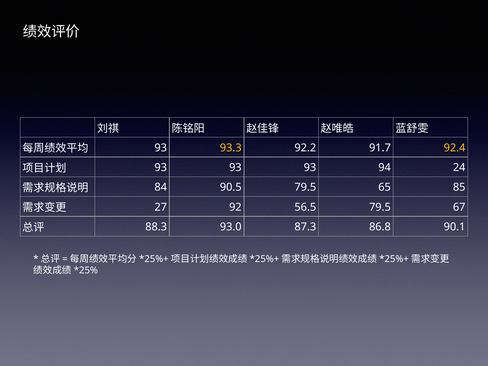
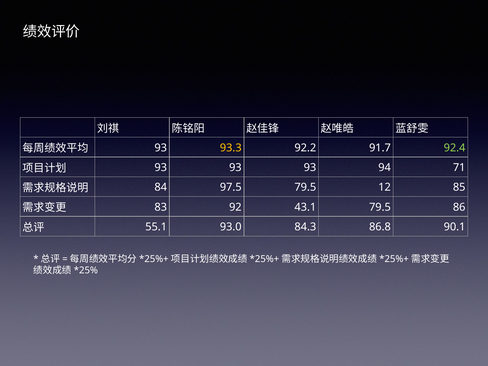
92.4 colour: yellow -> light green (455, 148)
24: 24 -> 71 (459, 168)
90.5: 90.5 -> 97.5 (231, 187)
65: 65 -> 12 (385, 187)
27: 27 -> 83 (161, 207)
56.5: 56.5 -> 43.1 (305, 207)
67: 67 -> 86 (459, 207)
88.3: 88.3 -> 55.1 (156, 227)
87.3: 87.3 -> 84.3 (305, 227)
